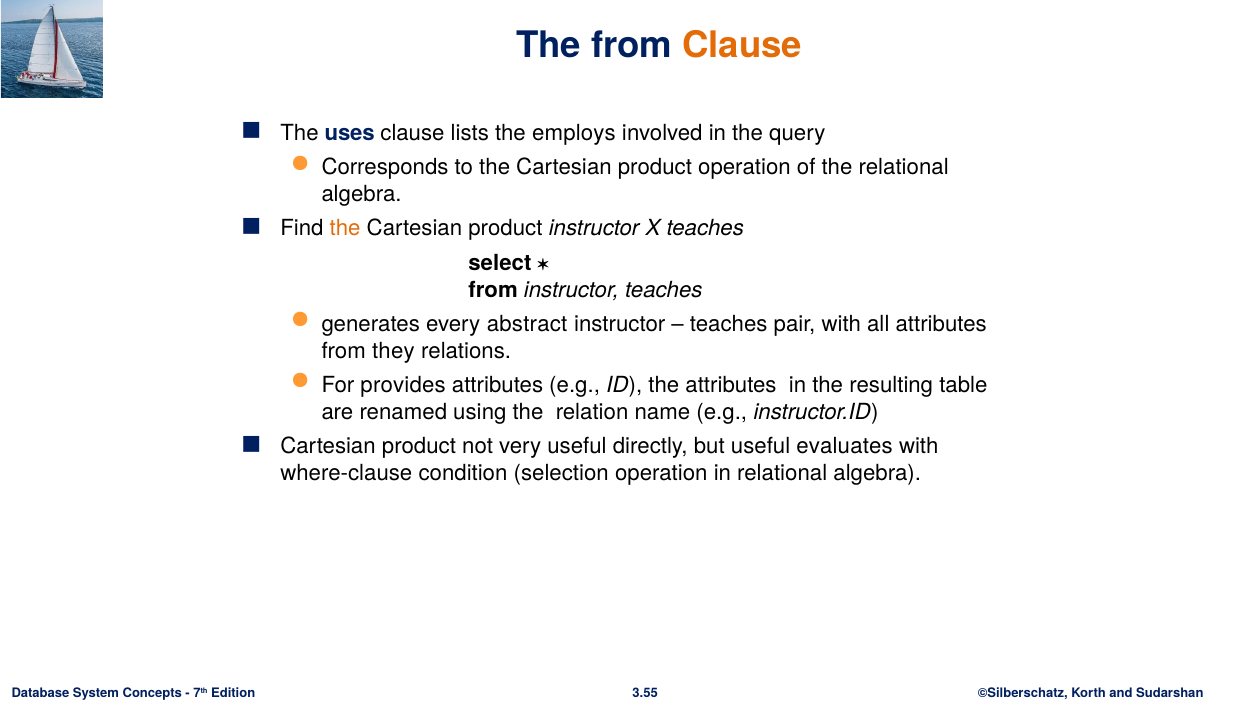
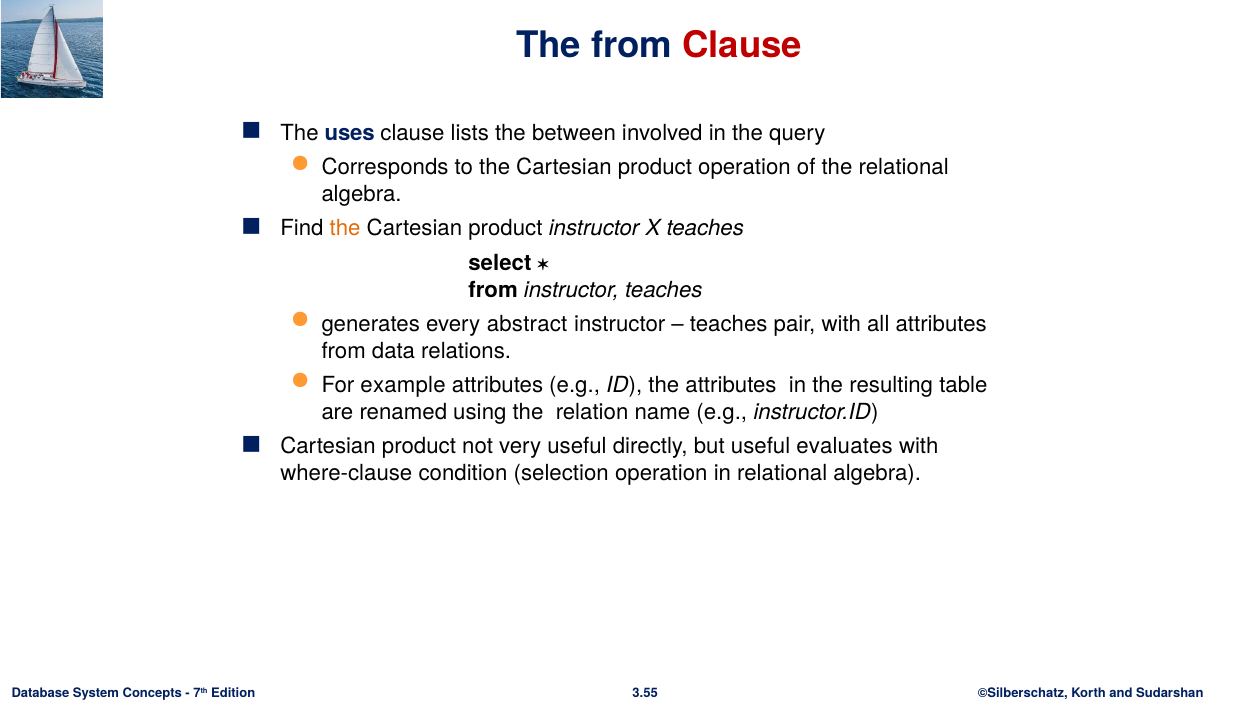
Clause colour: orange -> red (742, 46)
employs: employs -> between (574, 133)
they: they -> data (394, 351)
provides: provides -> example (403, 385)
